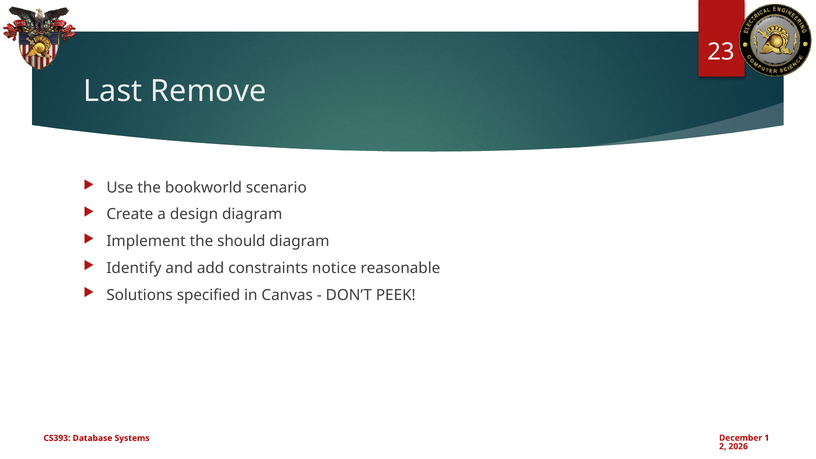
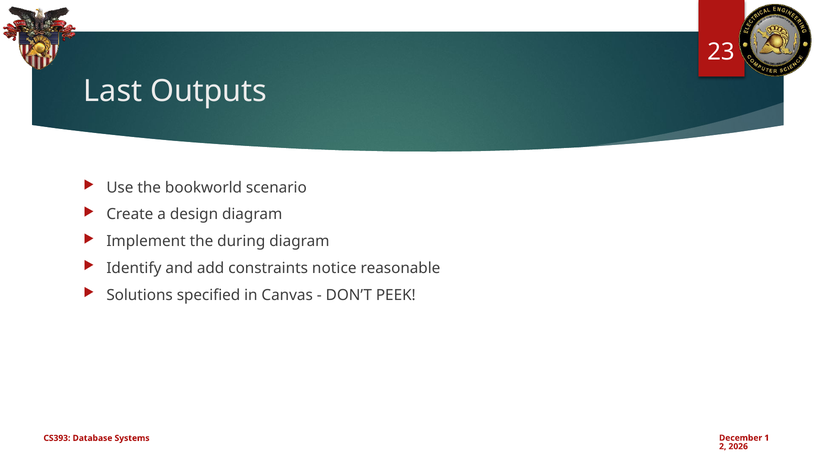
Remove: Remove -> Outputs (208, 91)
should: should -> during (241, 241)
